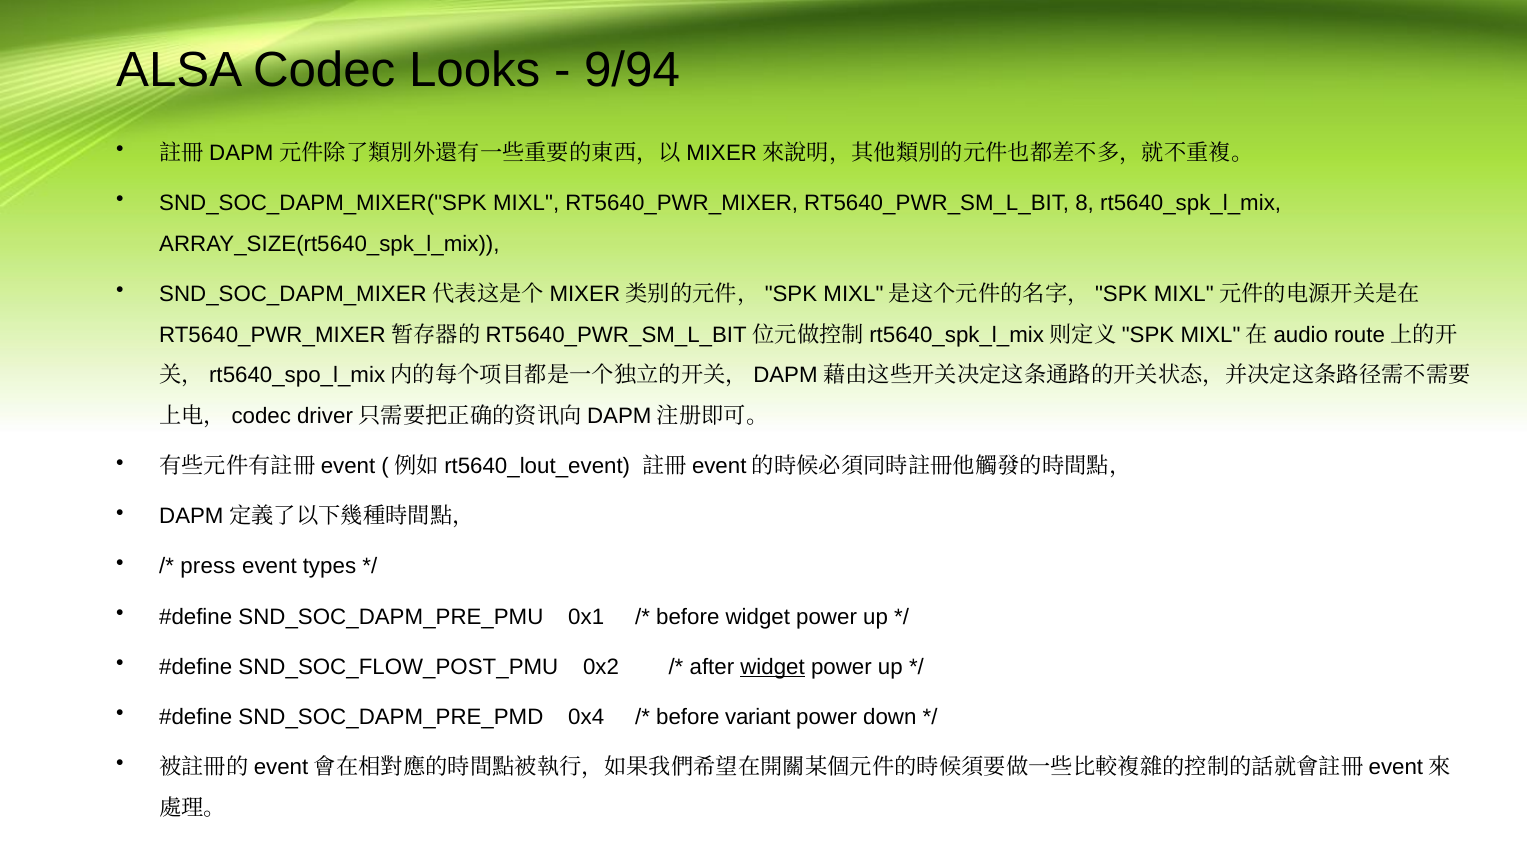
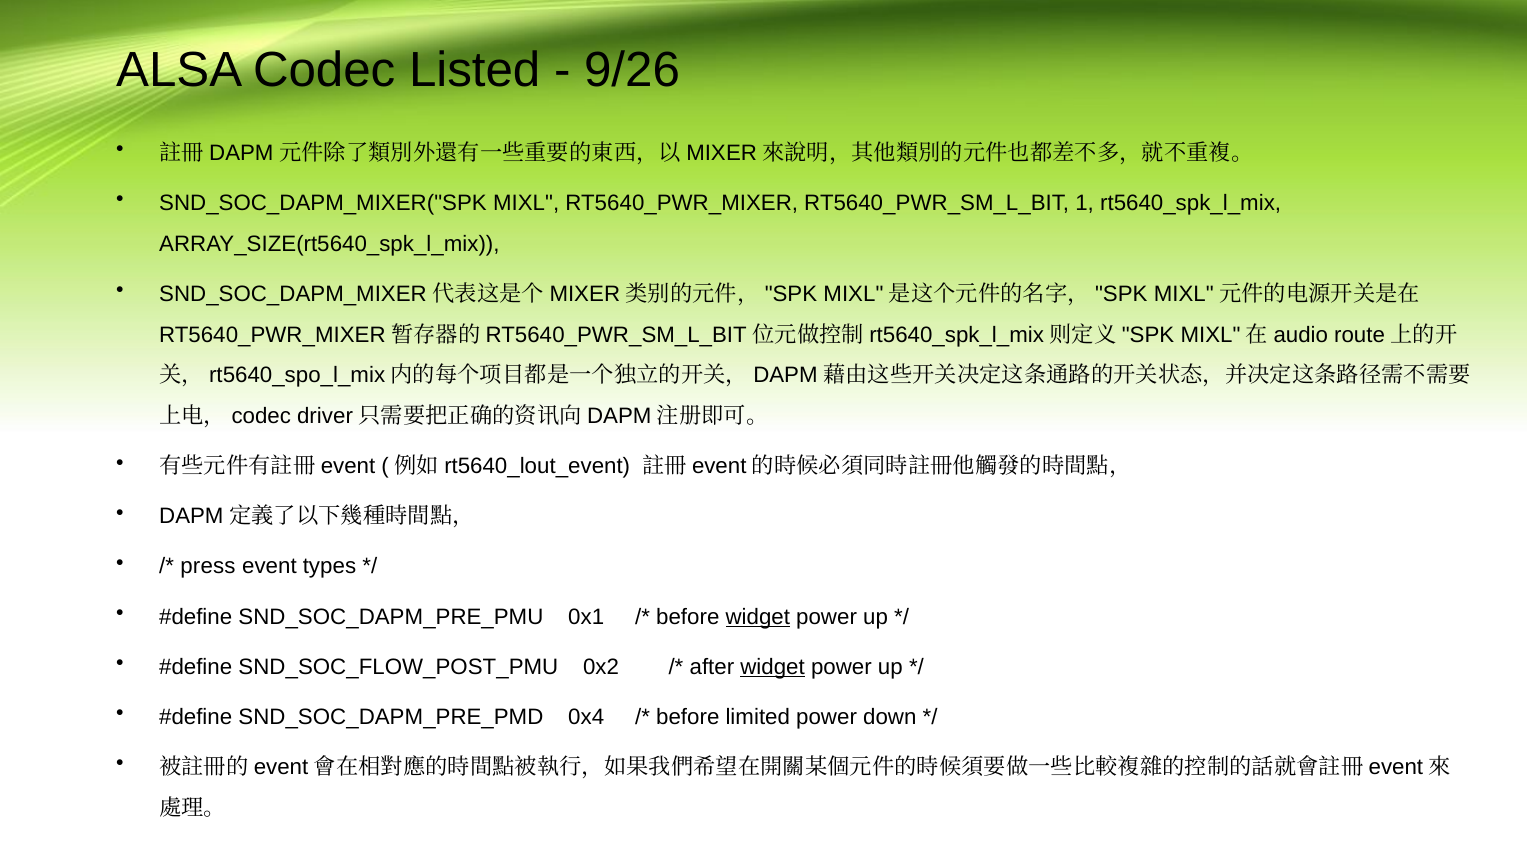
Looks: Looks -> Listed (475, 70)
9/94: 9/94 -> 9/26 (632, 70)
8: 8 -> 1 (1085, 203)
widget underline: none -> present (758, 617)
variant: variant -> limited (758, 717)
